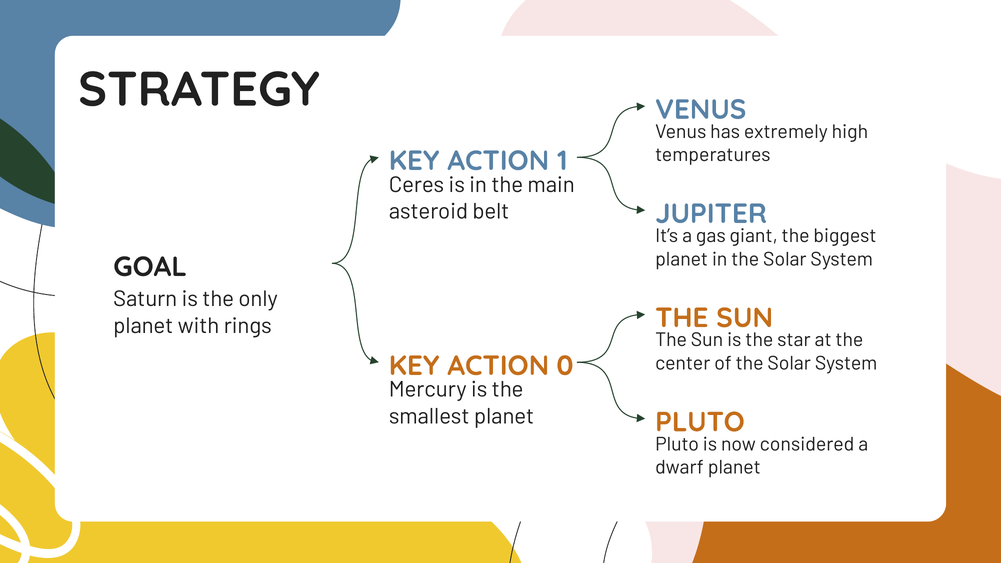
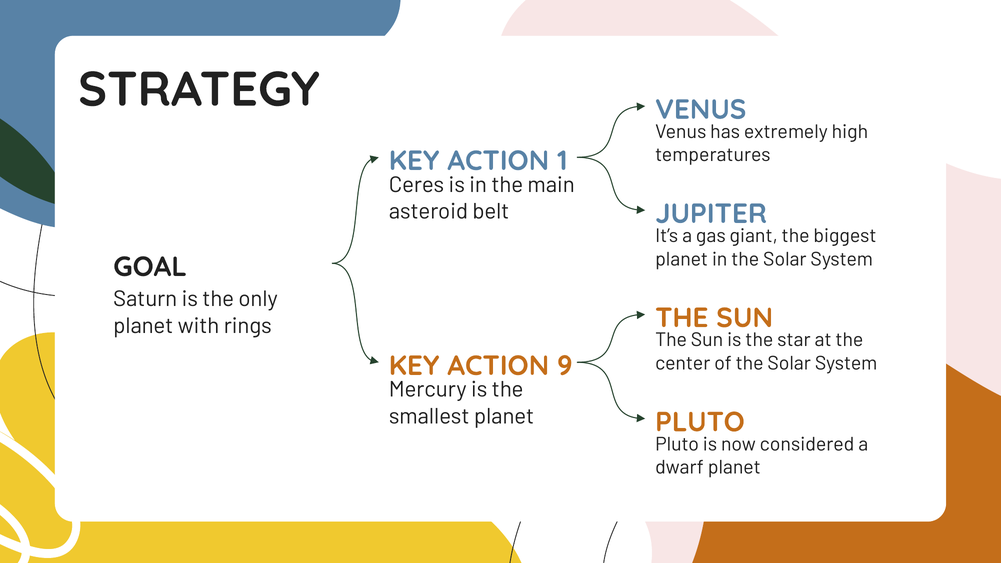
0: 0 -> 9 (565, 366)
